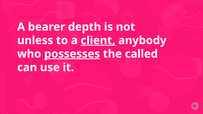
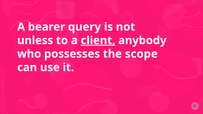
depth: depth -> query (84, 27)
possesses underline: present -> none (72, 54)
called: called -> scope (141, 54)
